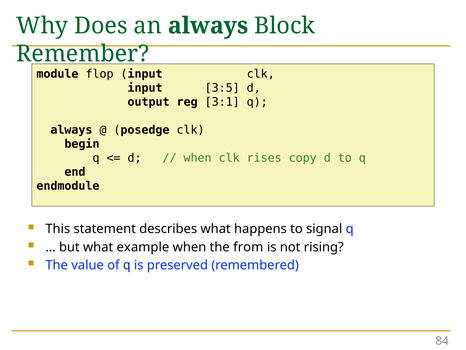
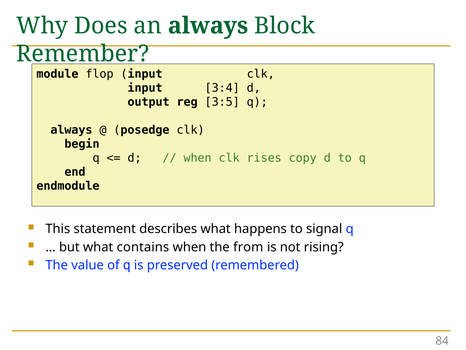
3:5: 3:5 -> 3:4 (222, 88)
3:1: 3:1 -> 3:5 (222, 102)
example: example -> contains (143, 247)
